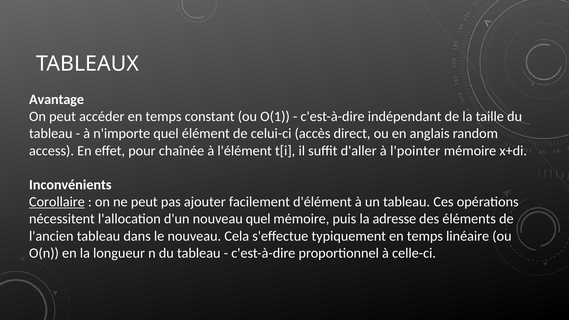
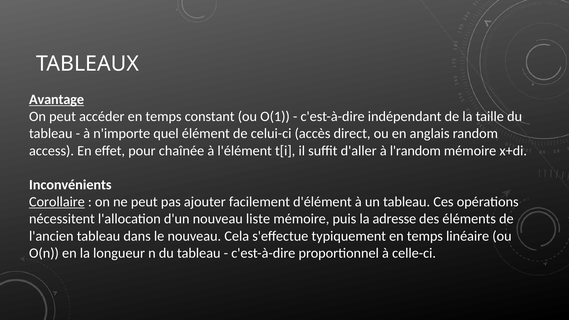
Avantage underline: none -> present (57, 100)
l'pointer: l'pointer -> l'random (415, 151)
nouveau quel: quel -> liste (258, 219)
